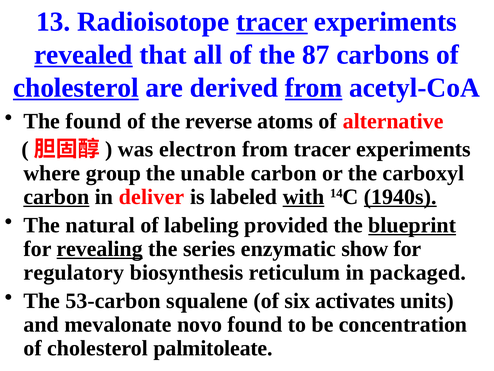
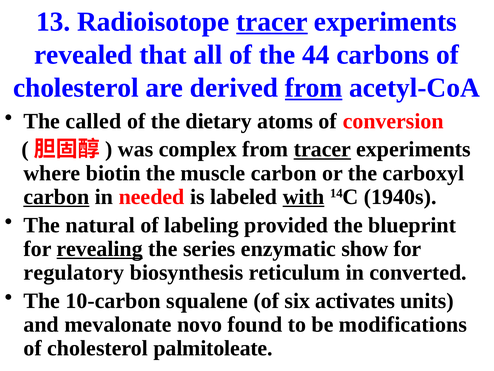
revealed underline: present -> none (83, 55)
87: 87 -> 44 (316, 55)
cholesterol underline: present -> none (76, 88)
The found: found -> called (93, 121)
reverse: reverse -> dietary (219, 121)
alternative: alternative -> conversion (393, 121)
electron: electron -> complex (198, 149)
tracer underline: none -> present (322, 149)
group: group -> biotin (113, 173)
unable: unable -> muscle (213, 173)
deliver: deliver -> needed (152, 197)
1940s underline: present -> none (400, 197)
blueprint underline: present -> none (412, 225)
packaged: packaged -> converted (418, 272)
53-carbon: 53-carbon -> 10-carbon (113, 300)
concentration: concentration -> modifications (403, 324)
